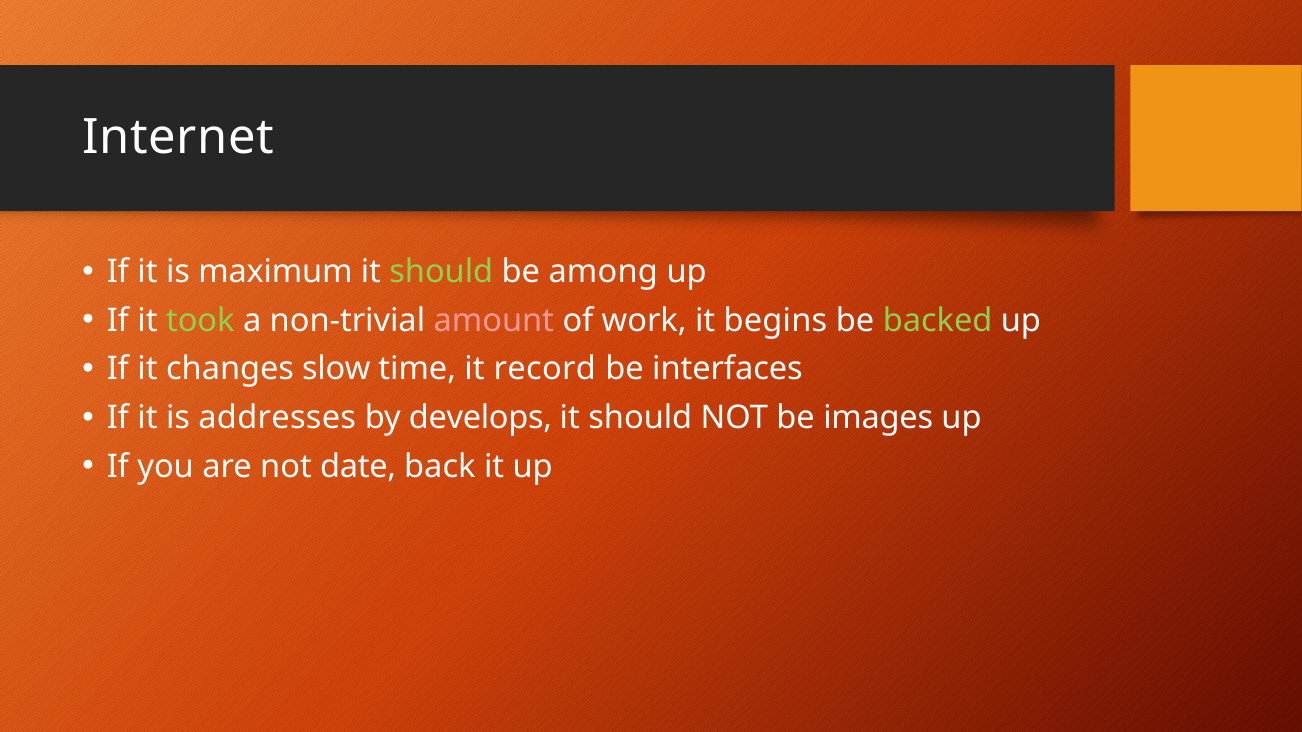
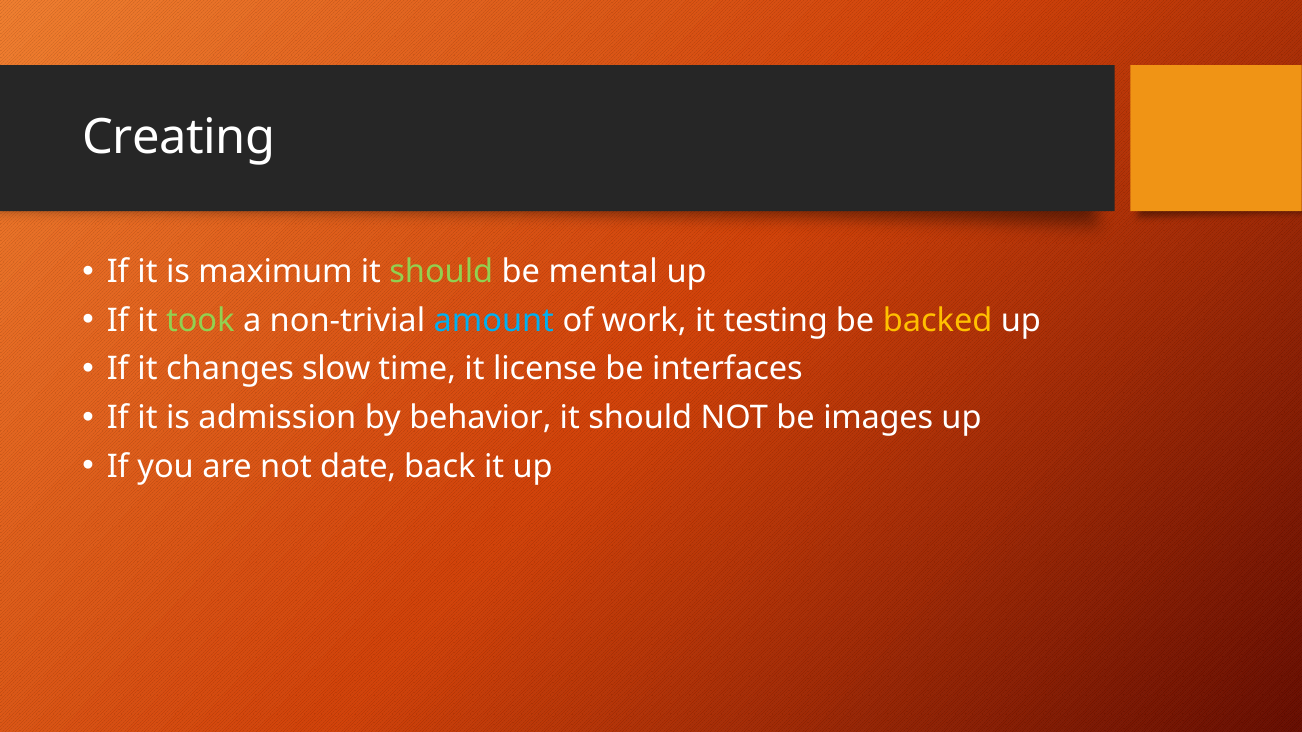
Internet: Internet -> Creating (179, 138)
among: among -> mental (603, 272)
amount colour: pink -> light blue (494, 321)
begins: begins -> testing (776, 321)
backed colour: light green -> yellow (938, 321)
record: record -> license (545, 369)
addresses: addresses -> admission (277, 418)
develops: develops -> behavior (480, 418)
